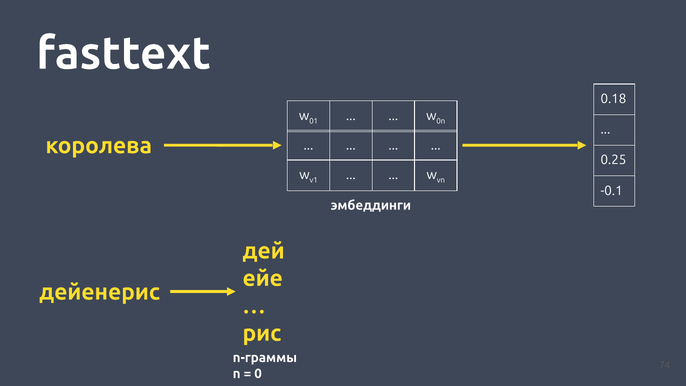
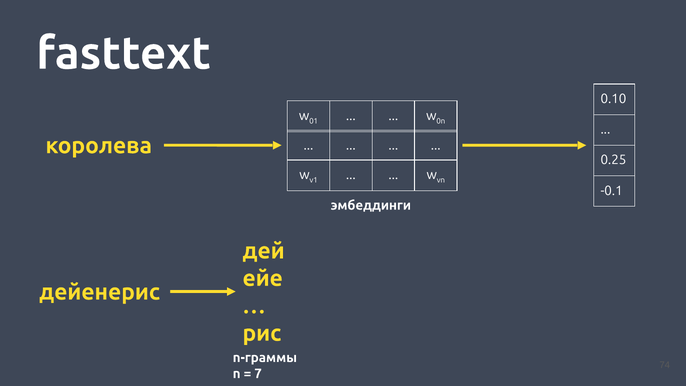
0.18: 0.18 -> 0.10 (613, 99)
0: 0 -> 7 (258, 373)
